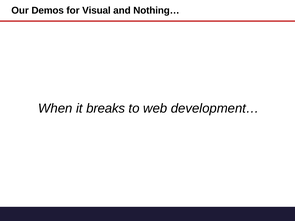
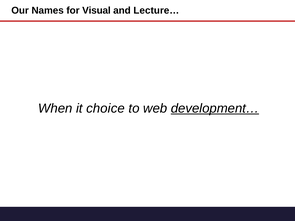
Demos: Demos -> Names (48, 10)
Nothing…: Nothing… -> Lecture… (156, 10)
breaks: breaks -> choice (106, 109)
development… underline: none -> present (215, 109)
